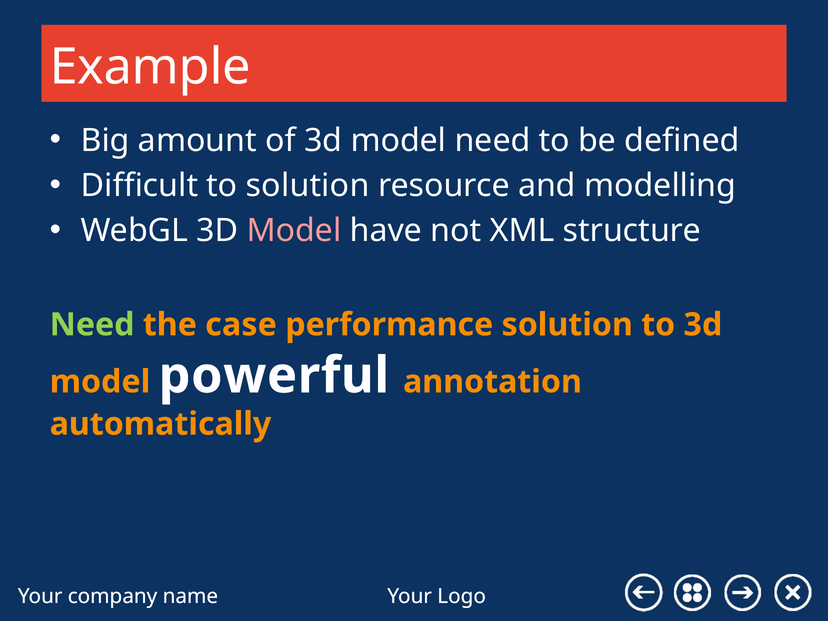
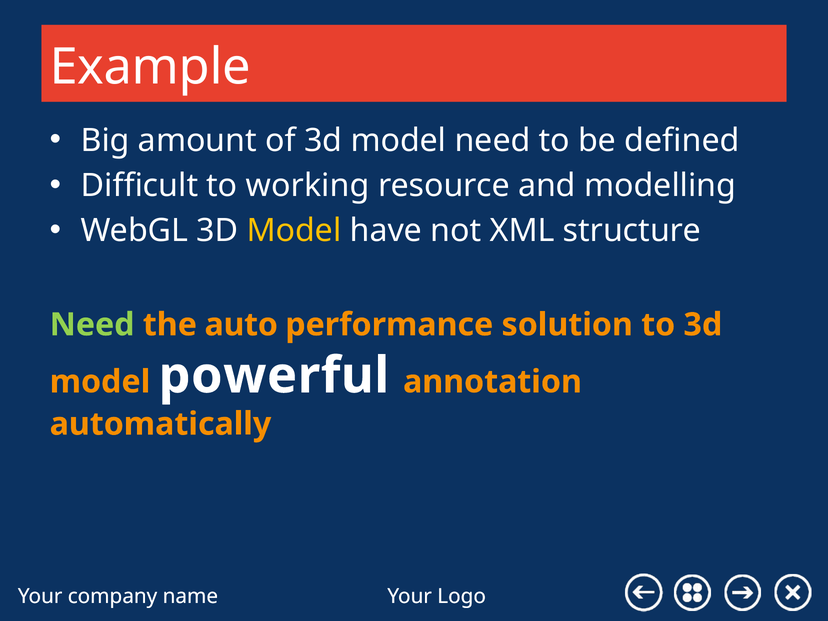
to solution: solution -> working (308, 186)
Model colour: pink -> yellow (294, 231)
case: case -> auto (241, 325)
